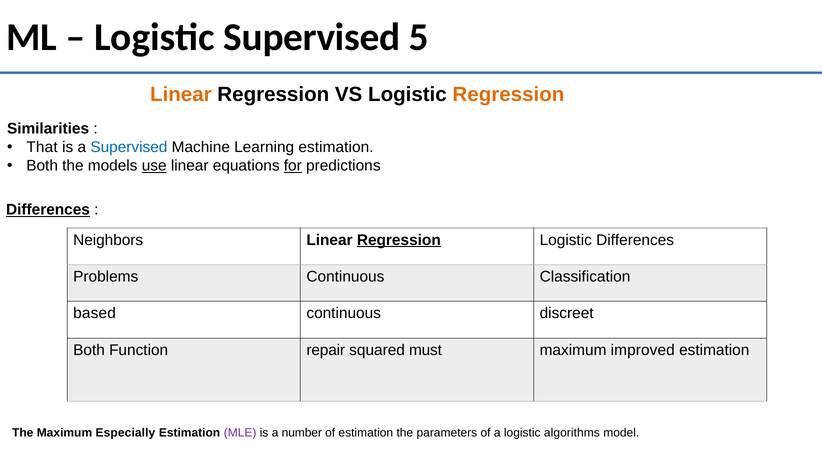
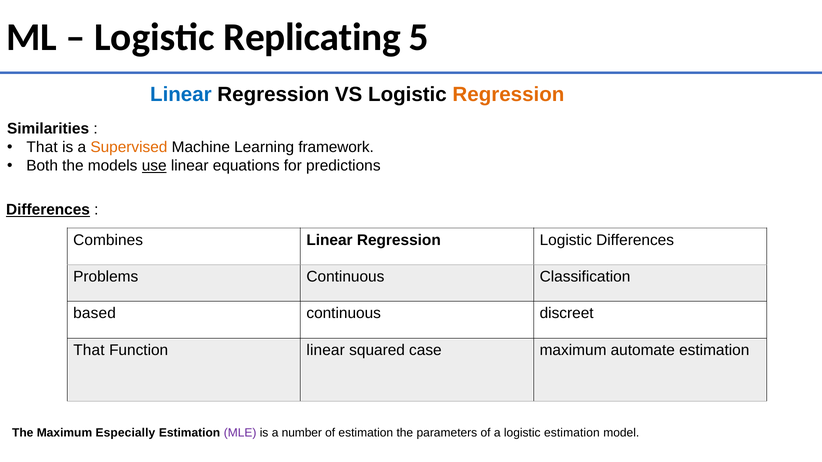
Logistic Supervised: Supervised -> Replicating (312, 37)
Linear colour: orange -> blue (181, 94)
Supervised colour: blue -> orange (129, 147)
Learning estimation: estimation -> framework (336, 147)
for underline: present -> none (293, 166)
Neighbors: Neighbors -> Combines (108, 240)
Regression underline: present -> none (399, 240)
Both: Both -> That (89, 350)
Function repair: repair -> linear (326, 350)
must: must -> case (425, 350)
improved: improved -> automate (643, 350)
logistic algorithms: algorithms -> estimation (572, 433)
